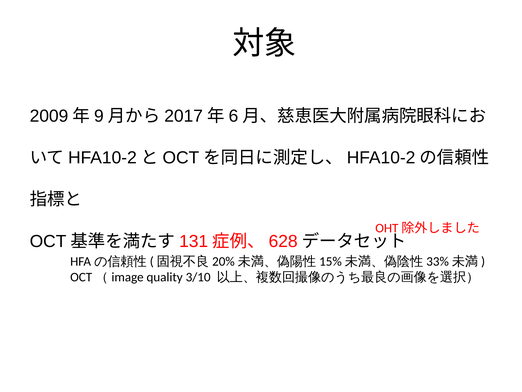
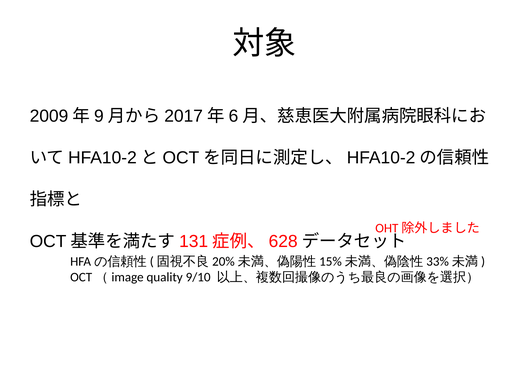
3/10: 3/10 -> 9/10 (198, 277)
